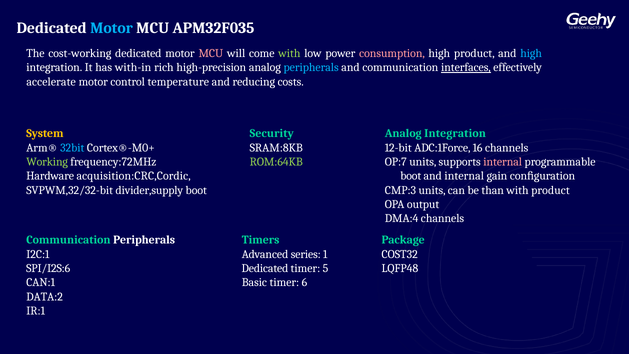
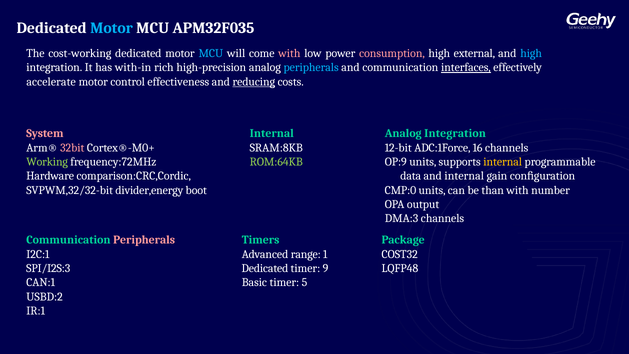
MCU colour: pink -> light blue (211, 53)
with colour: light green -> pink (289, 53)
high product: product -> external (474, 53)
temperature: temperature -> effectiveness (178, 82)
reducing underline: none -> present (254, 82)
System colour: yellow -> pink (45, 133)
Security: Security -> Internal (272, 133)
32bit colour: light blue -> pink (72, 148)
OP:7: OP:7 -> OP:9 (396, 162)
internal colour: pink -> yellow (503, 162)
acquisition:CRC,Cordic: acquisition:CRC,Cordic -> comparison:CRC,Cordic (134, 176)
boot: boot -> data (411, 176)
divider,supply: divider,supply -> divider,energy (149, 190)
CMP:3: CMP:3 -> CMP:0 (400, 190)
with product: product -> number (551, 190)
DMA:4: DMA:4 -> DMA:3 (402, 218)
Peripherals colour: white -> pink (144, 240)
series: series -> range (306, 254)
SPI/I2S:6: SPI/I2S:6 -> SPI/I2S:3 (48, 268)
5: 5 -> 9 (326, 268)
6: 6 -> 5 (304, 282)
DATA:2: DATA:2 -> USBD:2 (45, 297)
